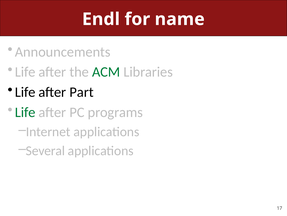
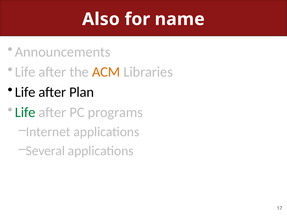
Endl: Endl -> Also (101, 19)
ACM colour: green -> orange (106, 72)
Part: Part -> Plan (82, 92)
